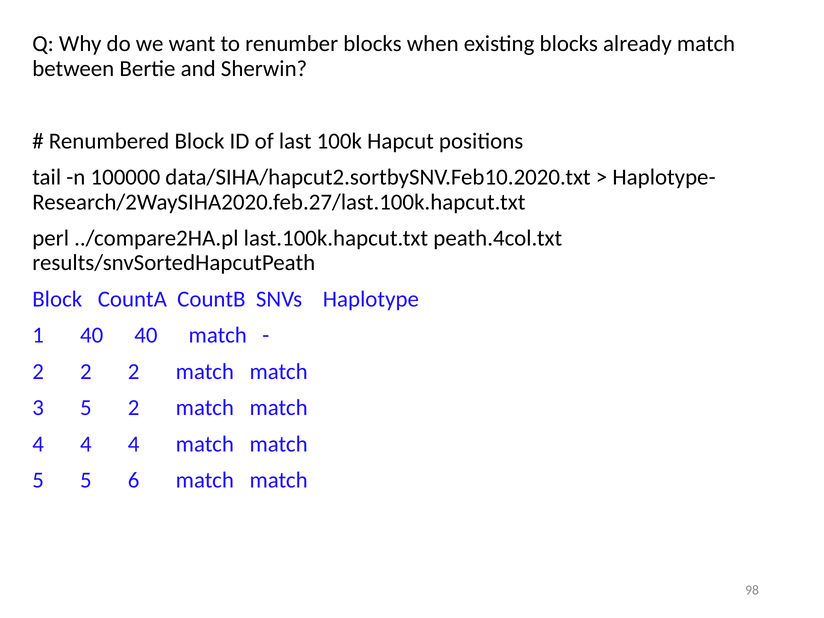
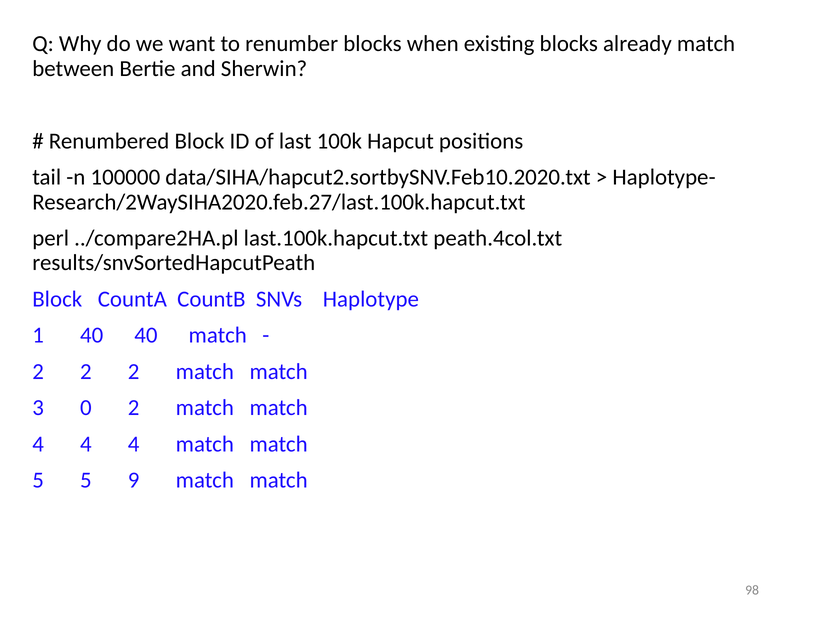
3 5: 5 -> 0 (86, 408)
6: 6 -> 9 (134, 480)
